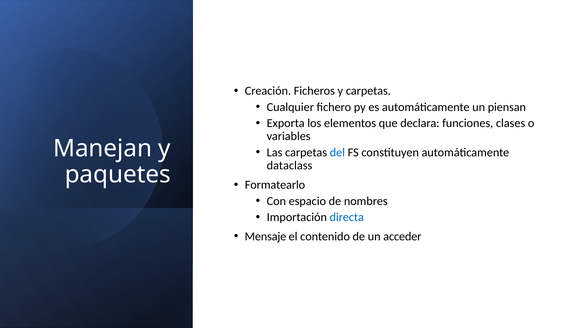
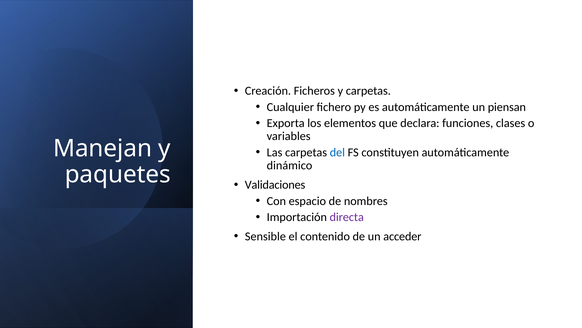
dataclass: dataclass -> dinámico (290, 165)
Formatearlo: Formatearlo -> Validaciones (275, 184)
directa colour: blue -> purple (347, 217)
Mensaje: Mensaje -> Sensible (265, 236)
